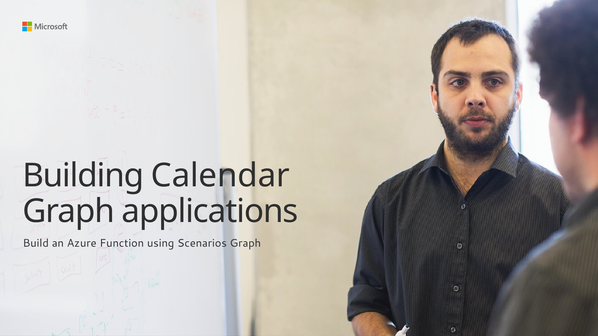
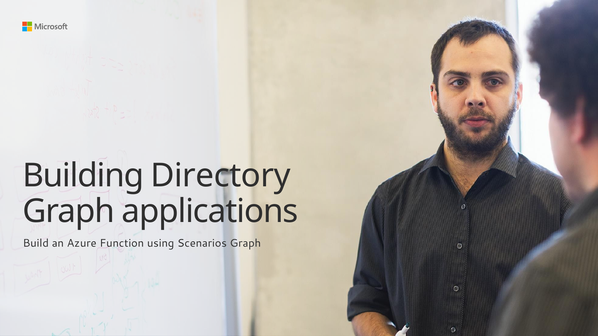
Calendar: Calendar -> Directory (221, 176)
